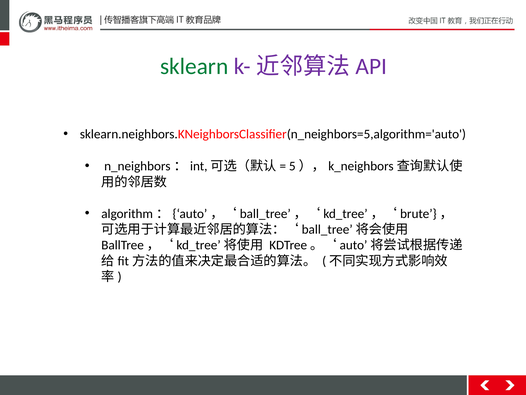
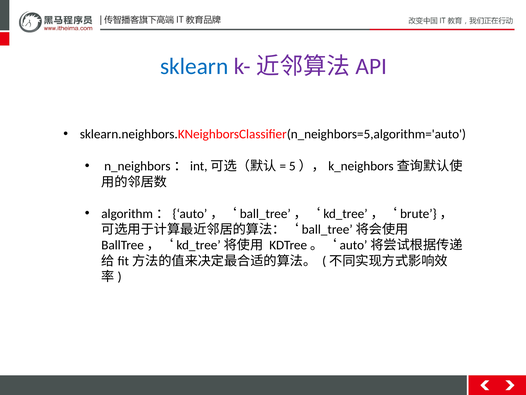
sklearn colour: green -> blue (194, 66)
